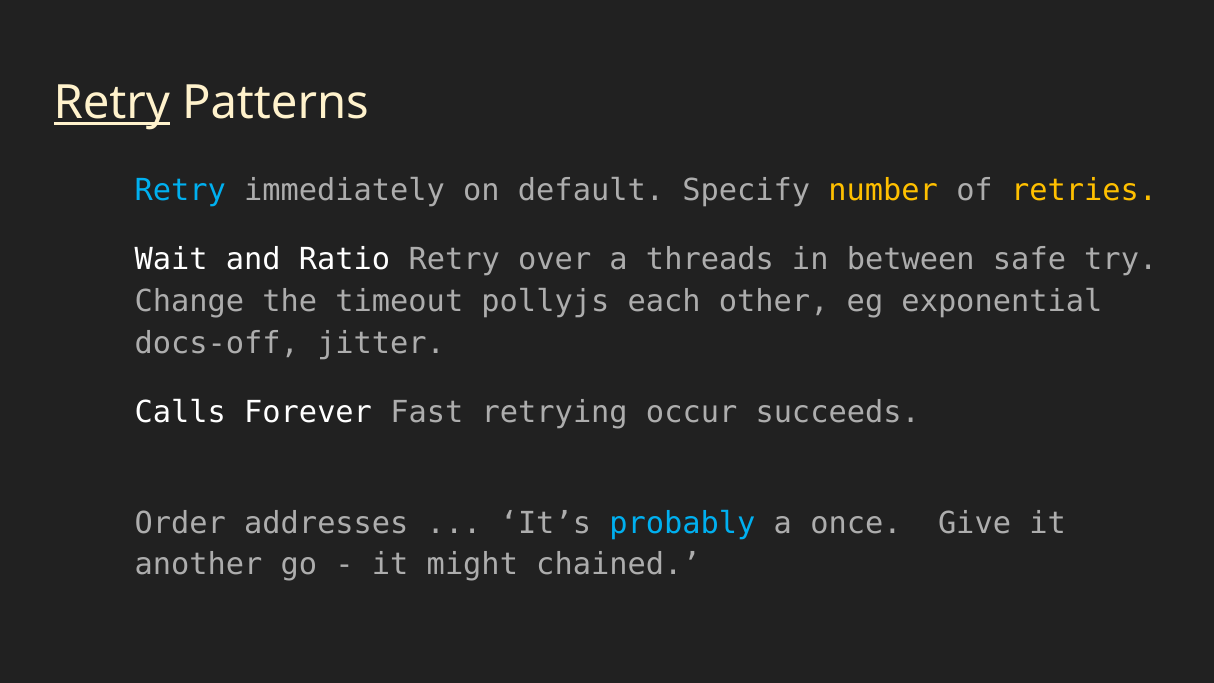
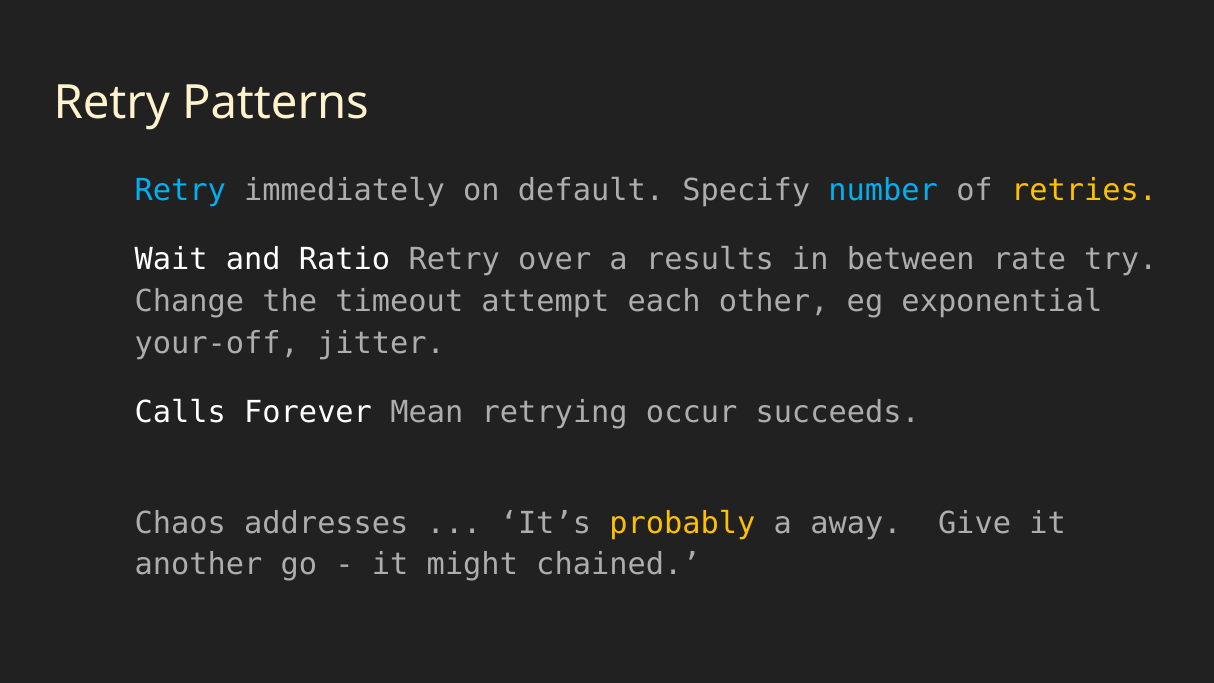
Retry underline: present -> none (112, 103)
number colour: yellow -> light blue (883, 191)
threads: threads -> results (710, 260)
safe: safe -> rate (1030, 260)
pollyjs: pollyjs -> attempt (545, 302)
docs-off: docs-off -> your-off (217, 343)
Fast: Fast -> Mean (427, 412)
Order: Order -> Chaos (180, 523)
probably colour: light blue -> yellow (682, 523)
once: once -> away (856, 523)
